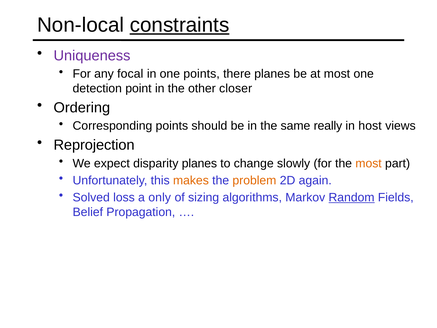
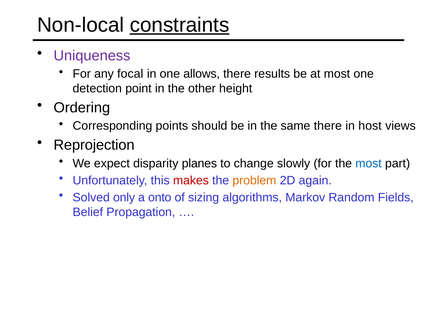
one points: points -> allows (202, 74)
there planes: planes -> results (272, 74)
closer: closer -> height (236, 89)
same really: really -> there (328, 126)
most colour: orange -> blue (369, 163)
makes colour: orange -> red (191, 180)
loss: loss -> only (124, 197)
only: only -> onto (160, 197)
Random underline: present -> none (352, 197)
